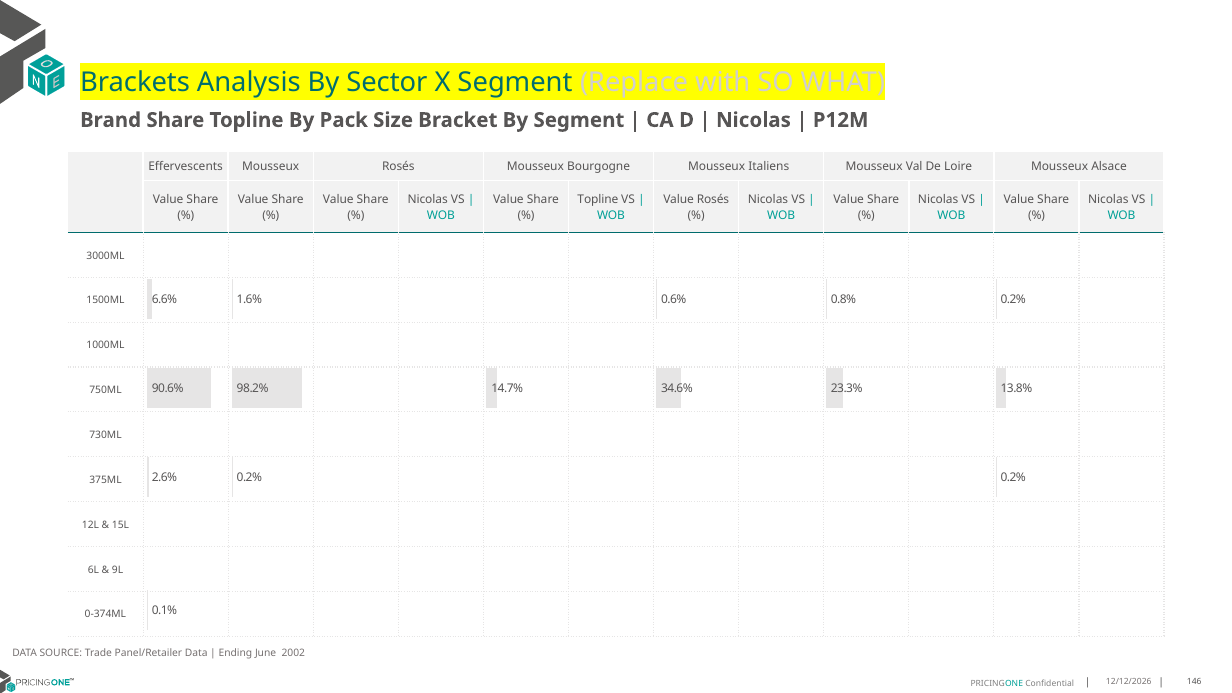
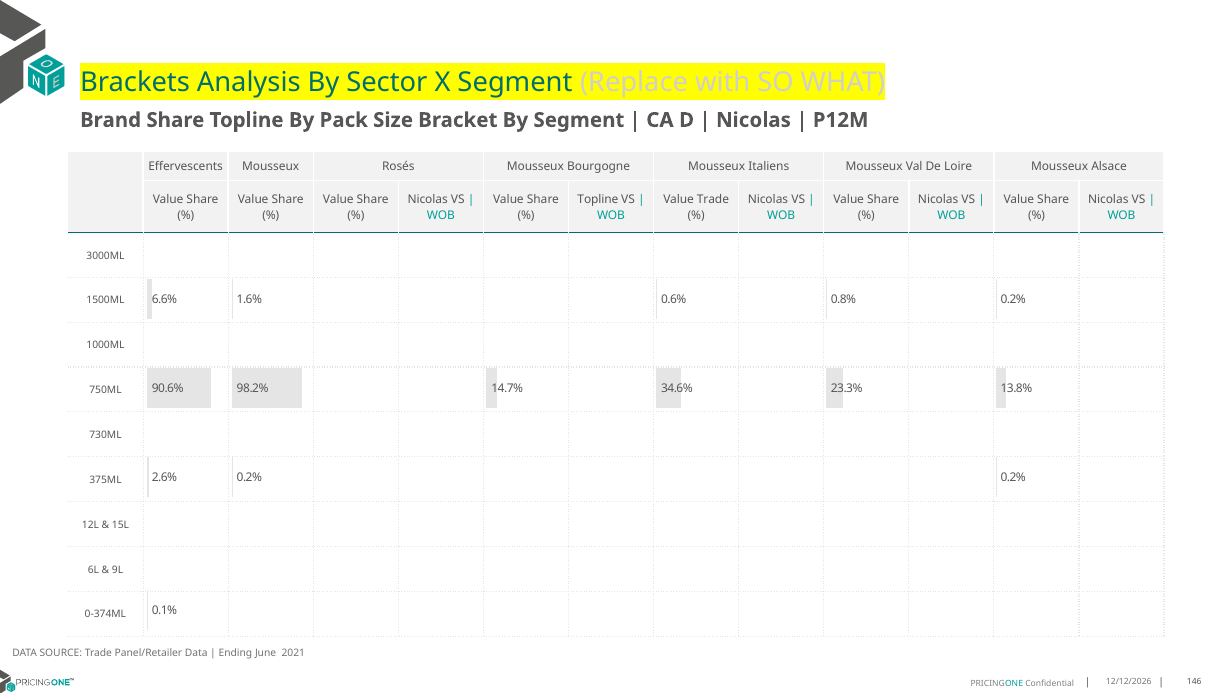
Value Rosés: Rosés -> Trade (713, 199)
2002: 2002 -> 2021 (293, 653)
